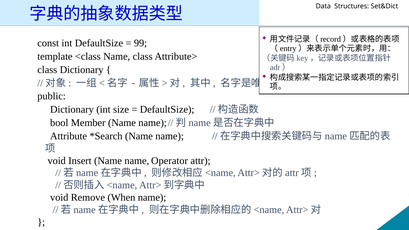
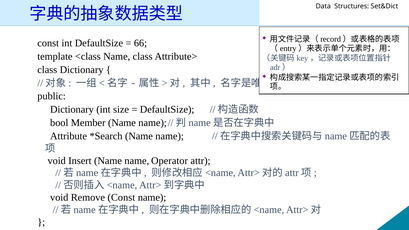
99: 99 -> 66 (140, 43)
Remove When: When -> Const (121, 198)
